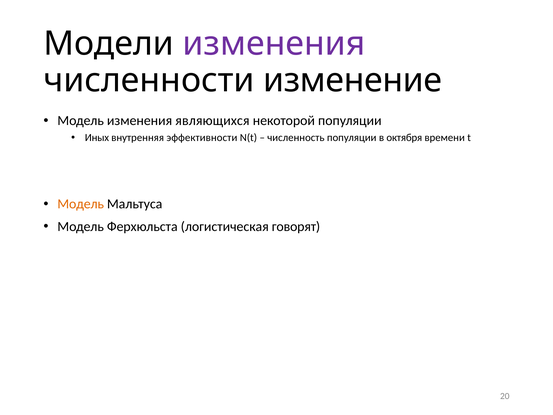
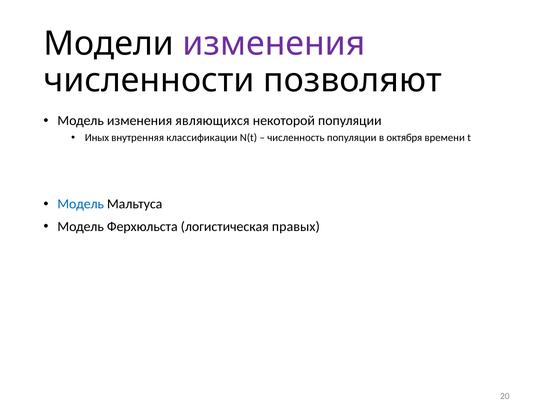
изменение: изменение -> позволяют (352, 80)
эффективности: эффективности -> классификации (202, 138)
Модель colour: orange -> blue (81, 204)
говорят: говорят -> правых (296, 226)
